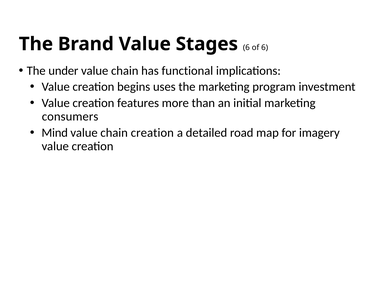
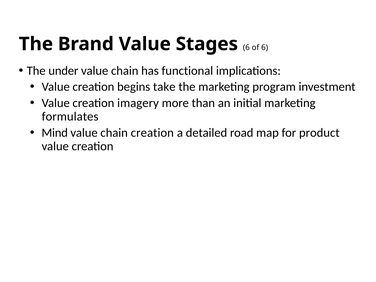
uses: uses -> take (164, 87)
features: features -> imagery (138, 103)
consumers: consumers -> formulates (70, 116)
imagery: imagery -> product (319, 133)
